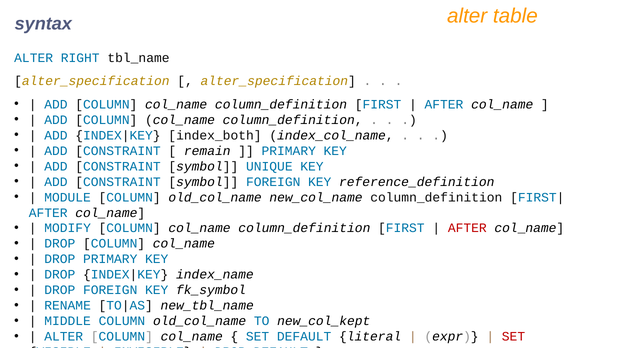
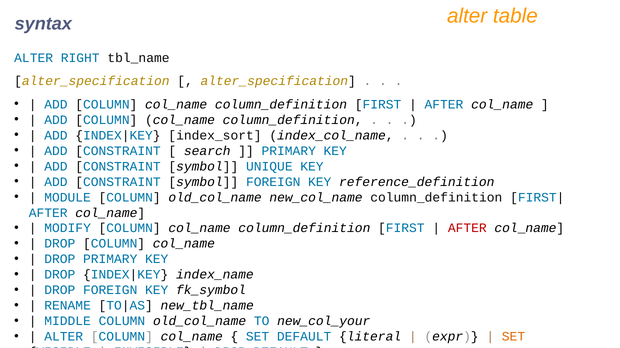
index_both: index_both -> index_sort (215, 136)
remain: remain -> search (207, 151)
new_col_kept: new_col_kept -> new_col_your (324, 322)
SET colour: red -> orange (513, 337)
